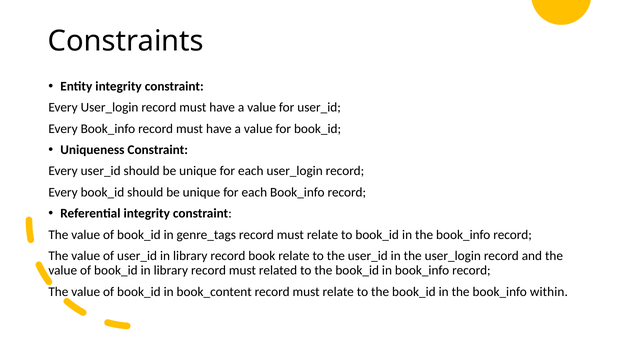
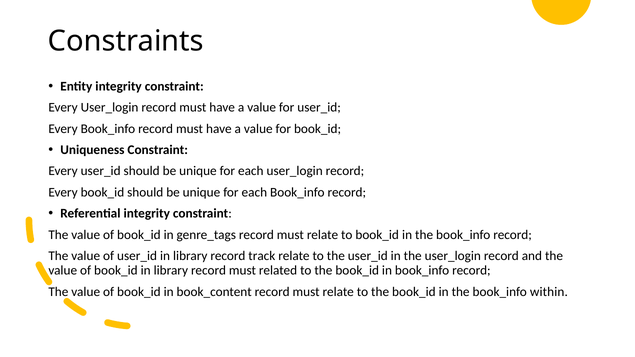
book: book -> track (262, 256)
